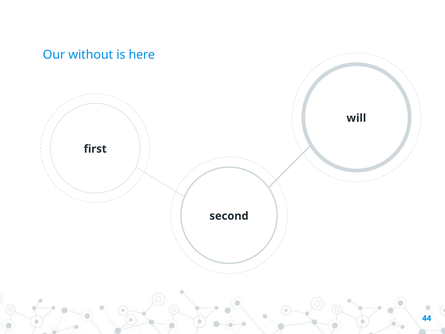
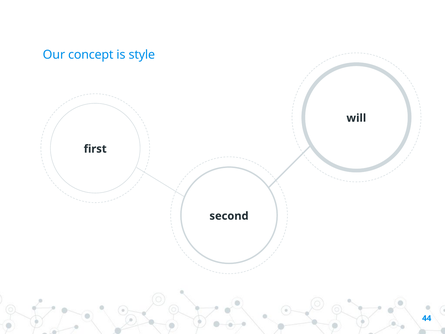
without: without -> concept (91, 55)
here: here -> style (142, 55)
